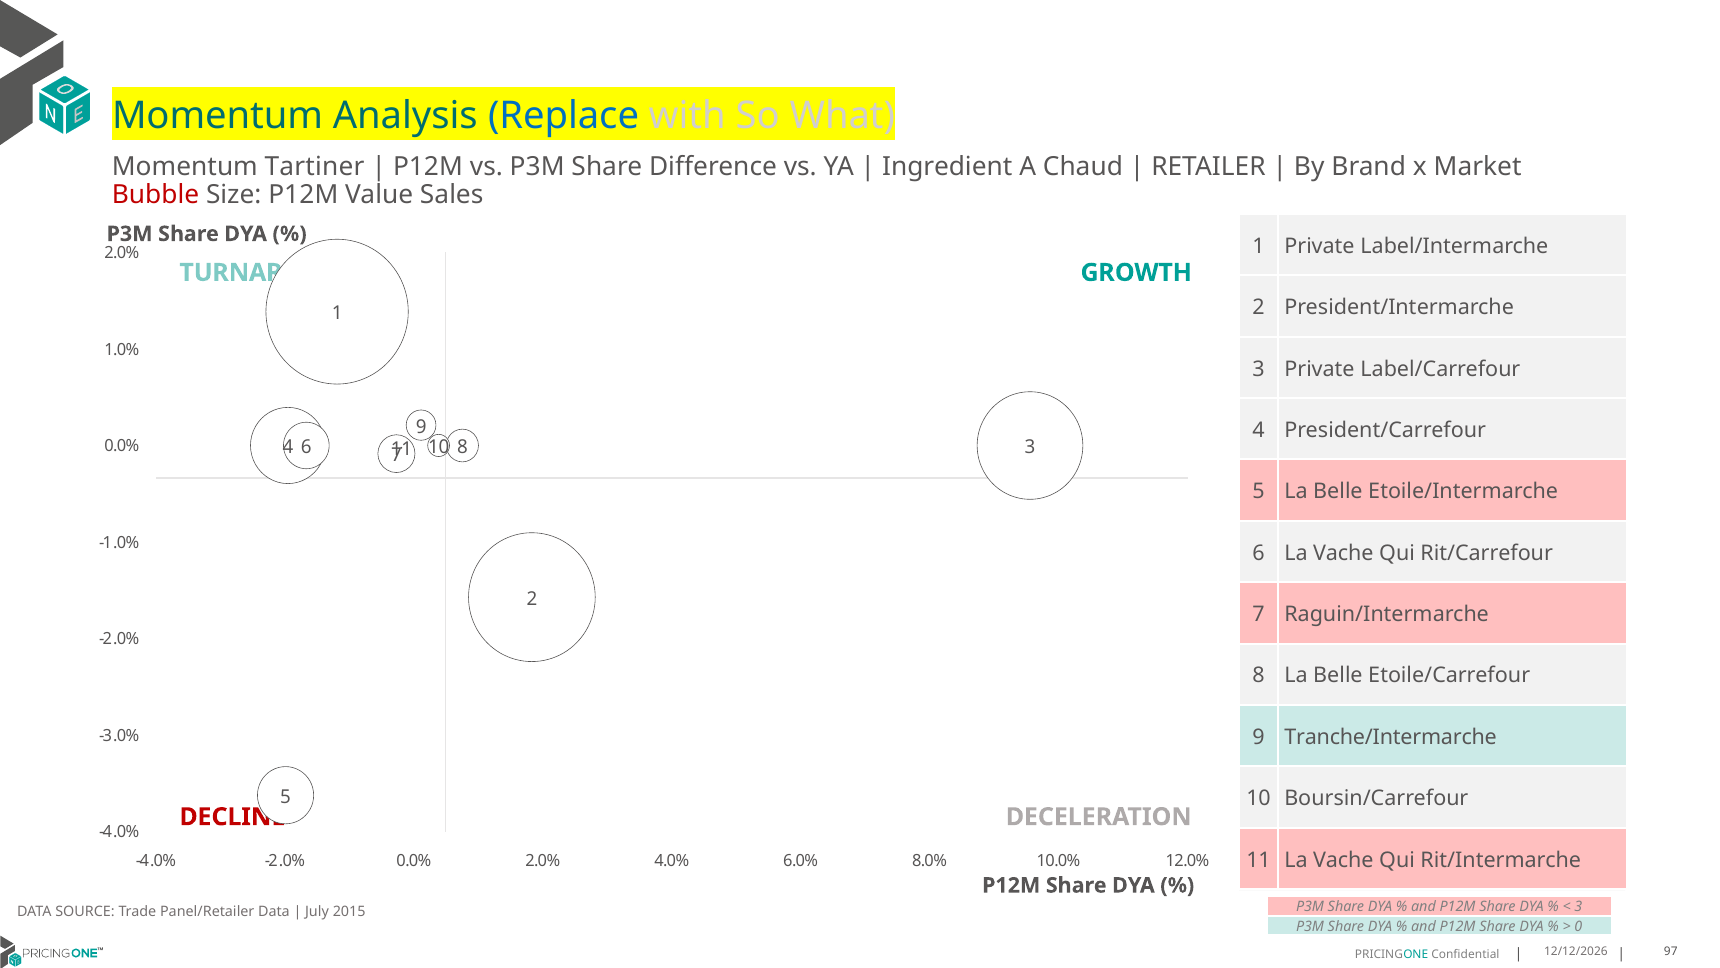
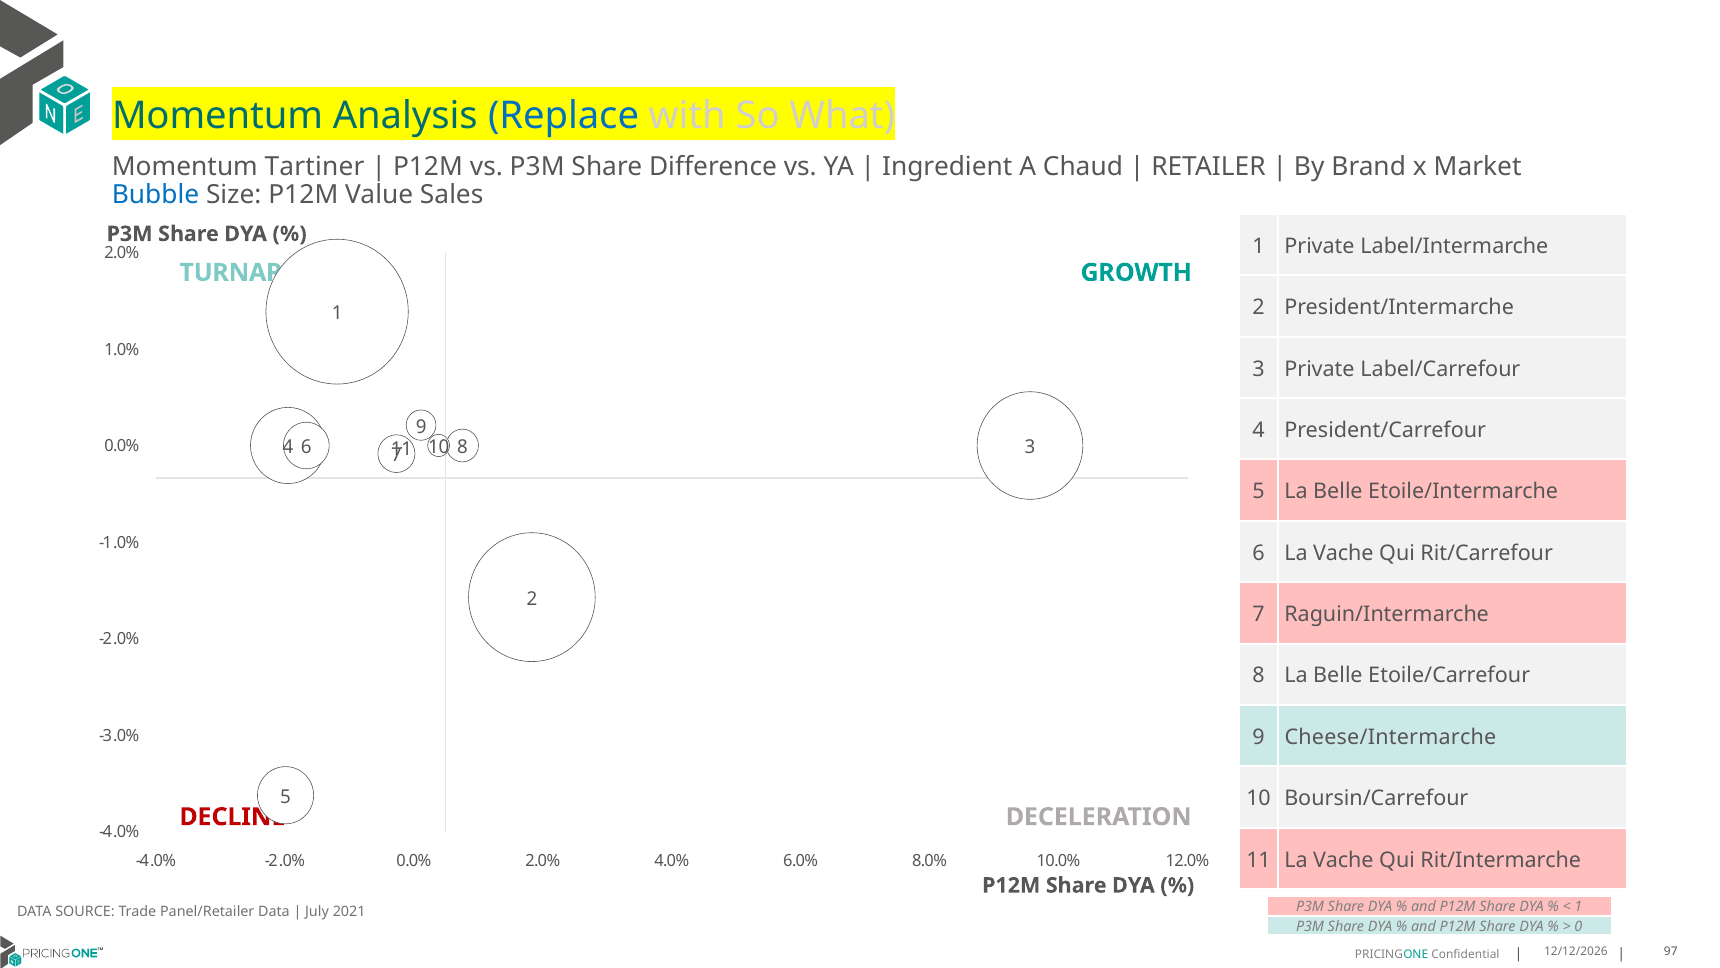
Bubble colour: red -> blue (155, 195)
Tranche/Intermarche: Tranche/Intermarche -> Cheese/Intermarche (1390, 737)
3: 3 -> 1 (1578, 906)
2015: 2015 -> 2021 (349, 911)
